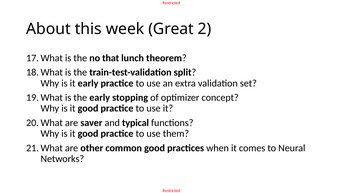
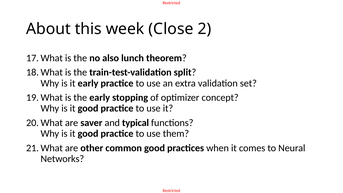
Great: Great -> Close (171, 29)
that: that -> also (111, 58)
